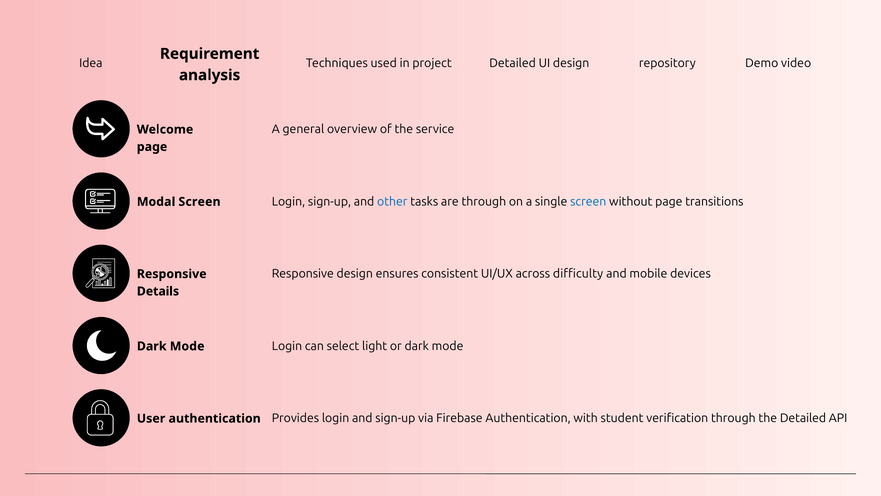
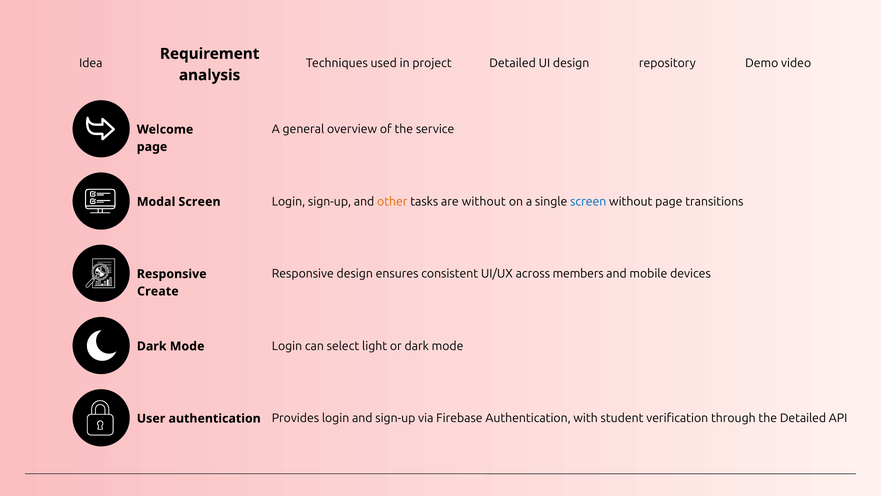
other colour: blue -> orange (392, 201)
are through: through -> without (484, 201)
difficulty: difficulty -> members (578, 274)
Details: Details -> Create (158, 291)
